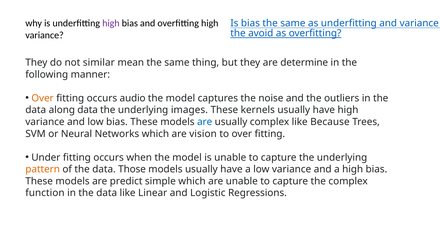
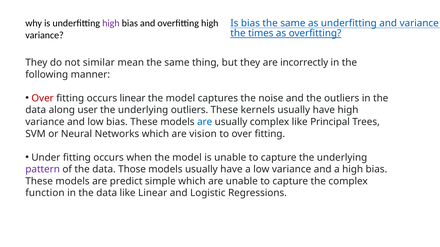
avoid: avoid -> times (261, 33)
determine: determine -> incorrectly (304, 63)
Over colour: orange -> red (43, 98)
occurs audio: audio -> linear (133, 98)
along data: data -> user (88, 110)
underlying images: images -> outliers (190, 110)
Because: Because -> Principal (330, 122)
pattern colour: orange -> purple (43, 170)
